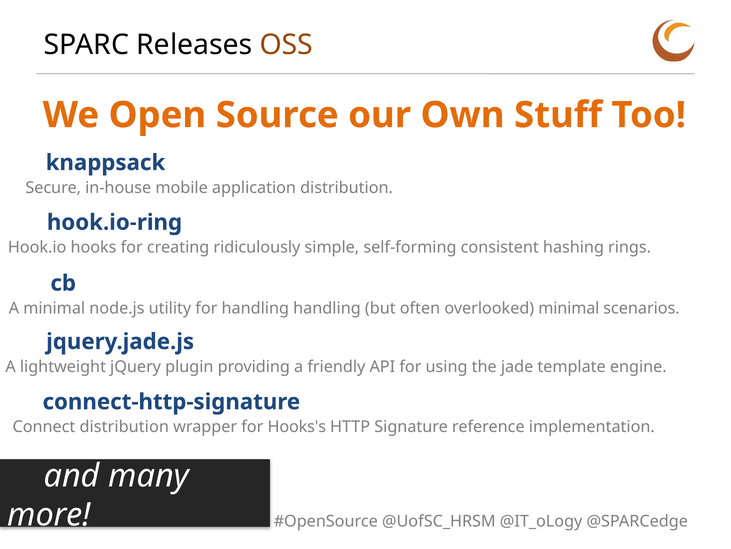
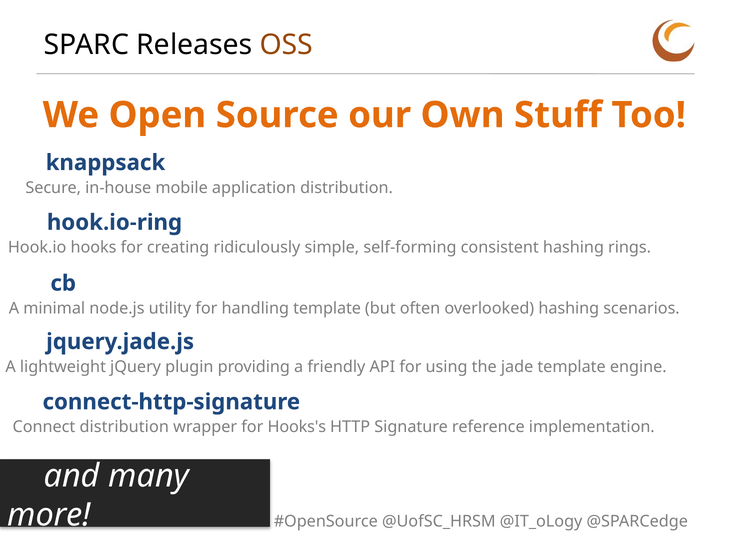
handling handling: handling -> template (327, 308)
overlooked minimal: minimal -> hashing (569, 308)
